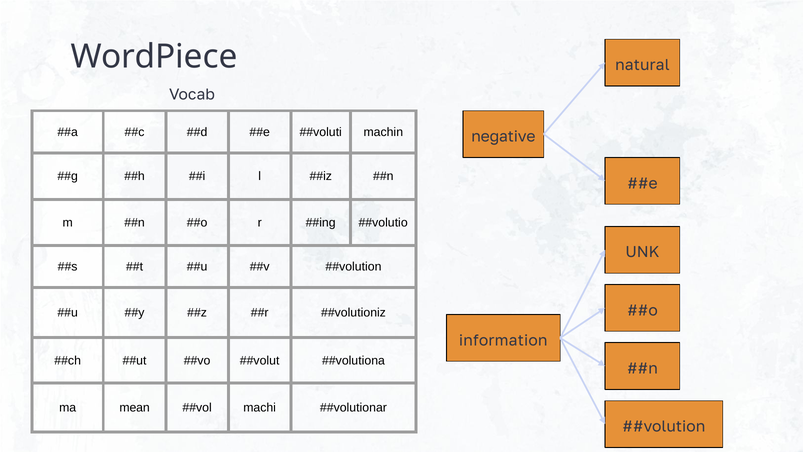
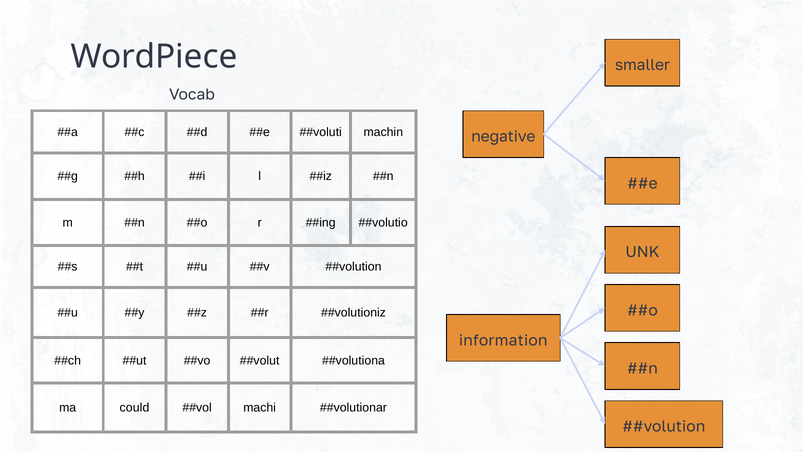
natural: natural -> smaller (643, 65)
mean: mean -> could (134, 407)
